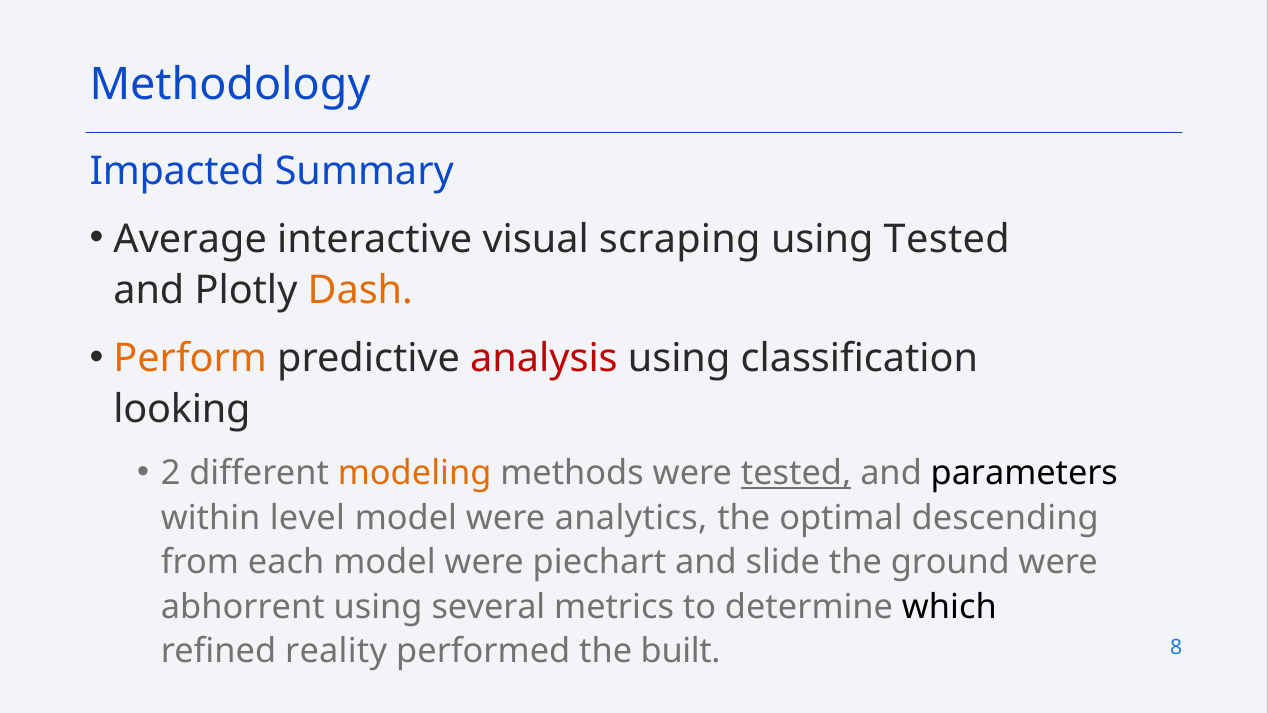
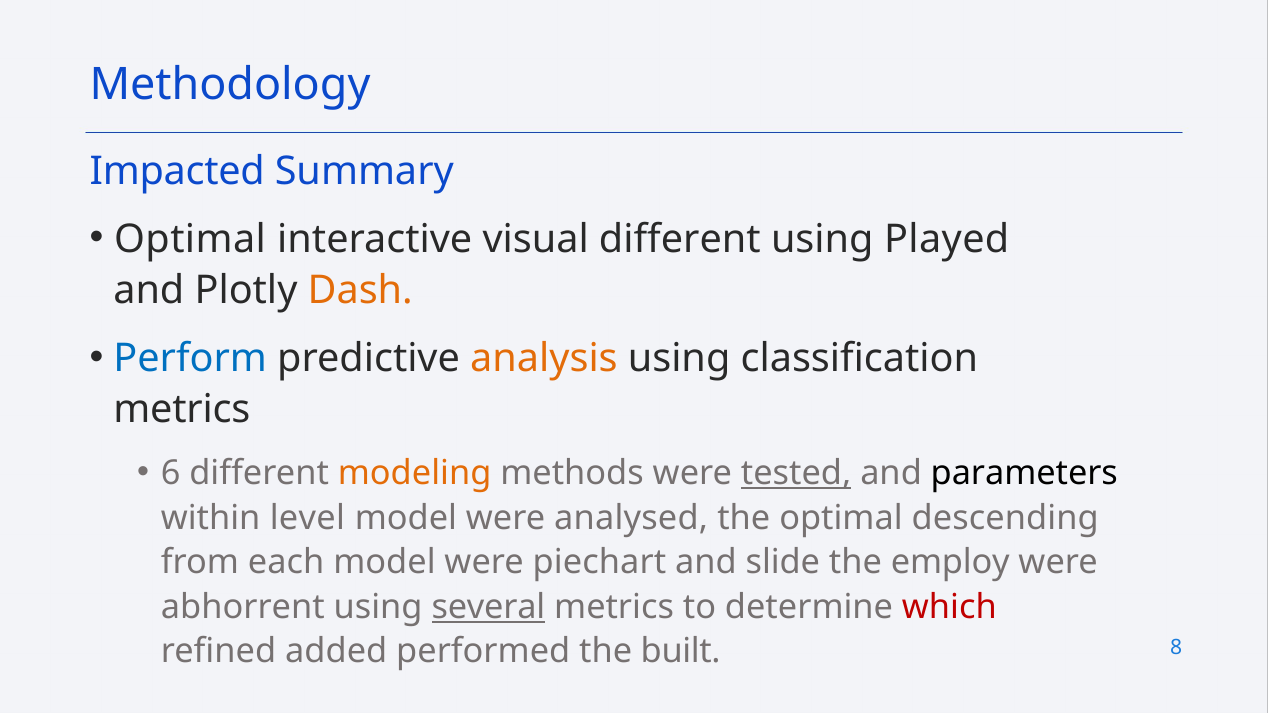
Average: Average -> Optimal (190, 239)
visual scraping: scraping -> different (680, 239)
using Tested: Tested -> Played (947, 239)
Perform colour: orange -> blue (190, 358)
analysis colour: red -> orange (544, 358)
looking: looking -> metrics (182, 410)
2: 2 -> 6 (171, 474)
analytics: analytics -> analysed (631, 518)
ground: ground -> employ (950, 563)
several underline: none -> present (488, 607)
which colour: black -> red (949, 607)
reality: reality -> added (336, 651)
